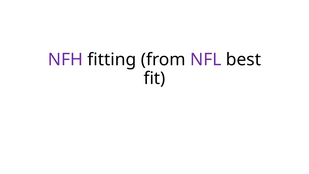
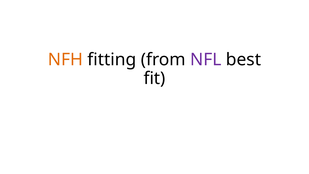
NFH colour: purple -> orange (65, 60)
